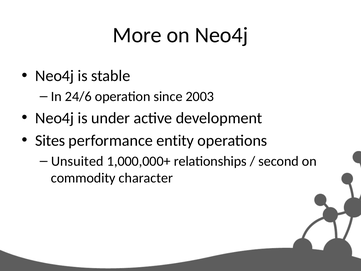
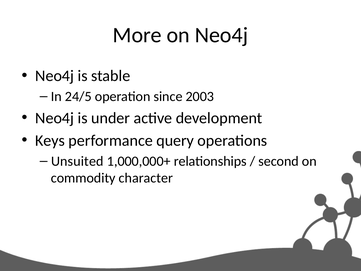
24/6: 24/6 -> 24/5 (78, 96)
Sites: Sites -> Keys (50, 140)
entity: entity -> query (175, 140)
